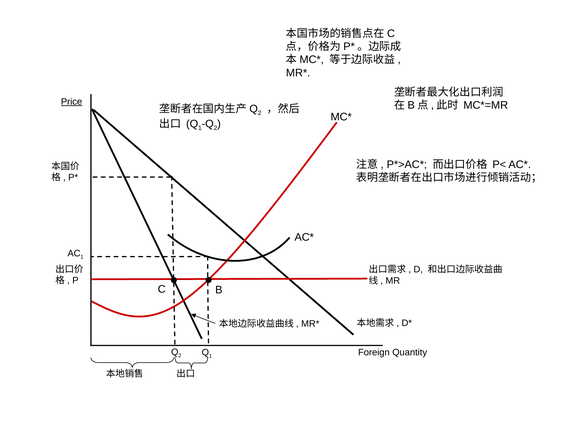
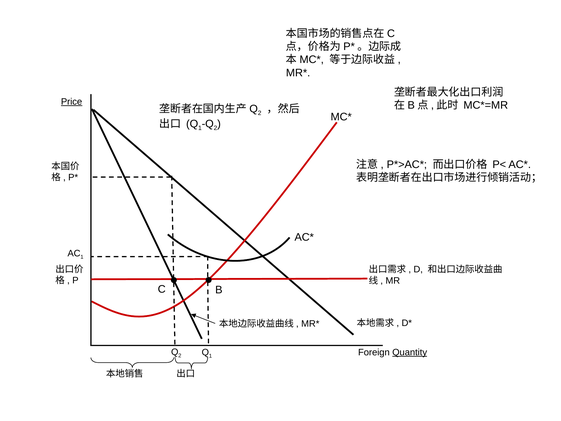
Quantity underline: none -> present (410, 352)
